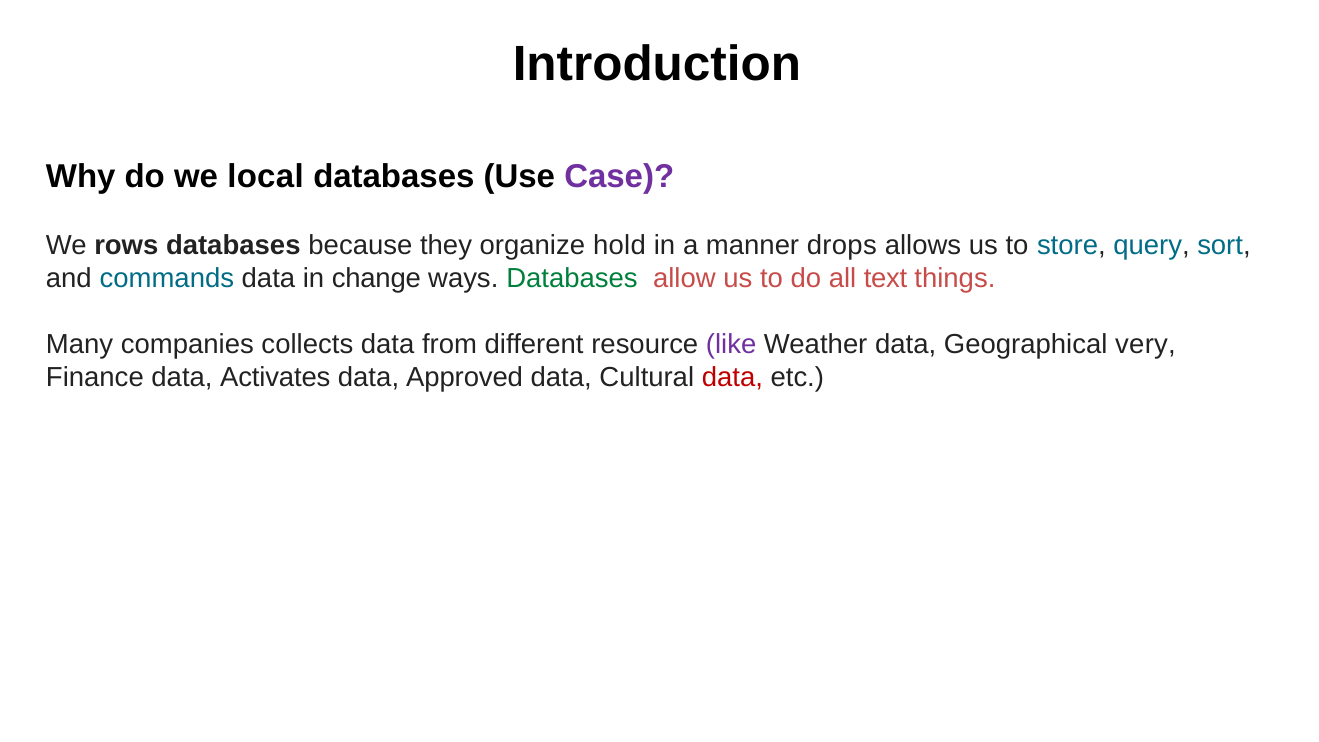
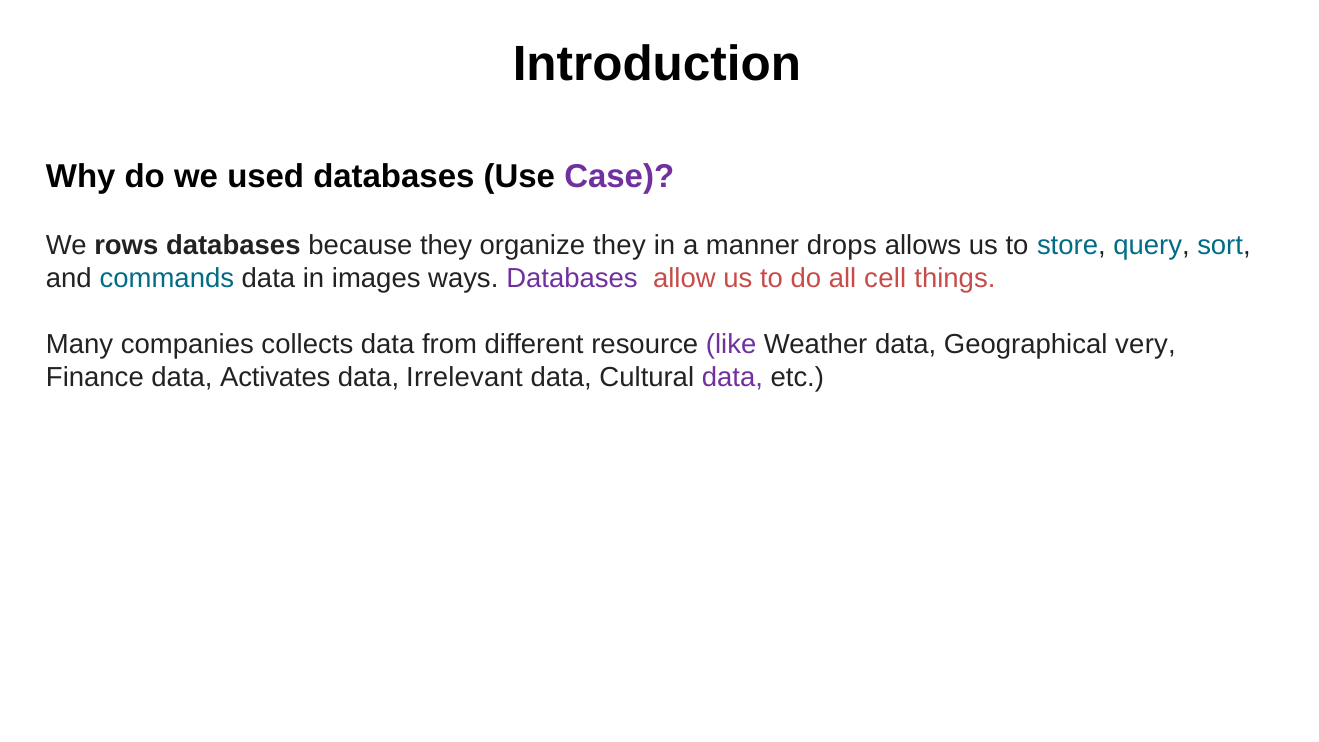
local: local -> used (266, 176)
organize hold: hold -> they (619, 245)
change: change -> images (376, 278)
Databases colour: green -> purple (572, 278)
text: text -> cell (885, 278)
Approved: Approved -> Irrelevant (464, 377)
data colour: red -> purple (732, 377)
